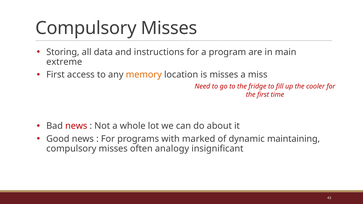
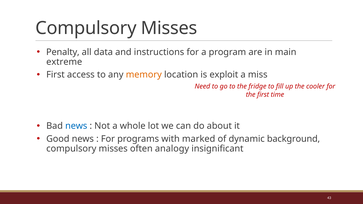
Storing: Storing -> Penalty (63, 52)
is misses: misses -> exploit (224, 75)
news colour: red -> blue (76, 126)
maintaining: maintaining -> background (294, 139)
